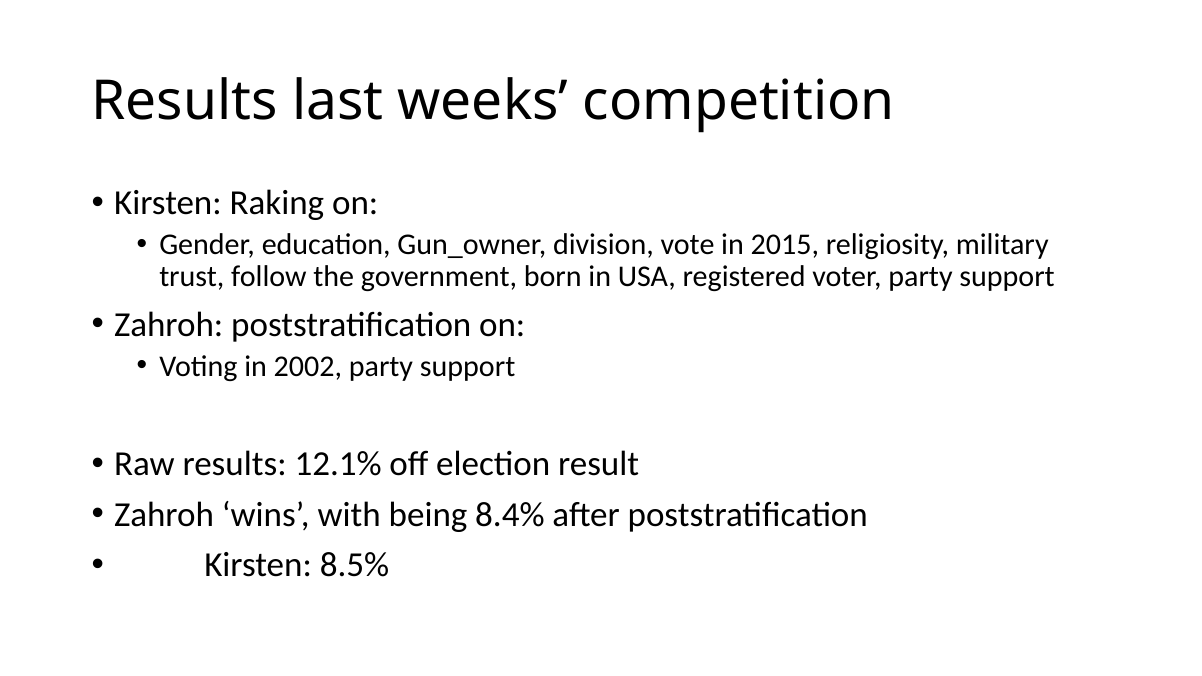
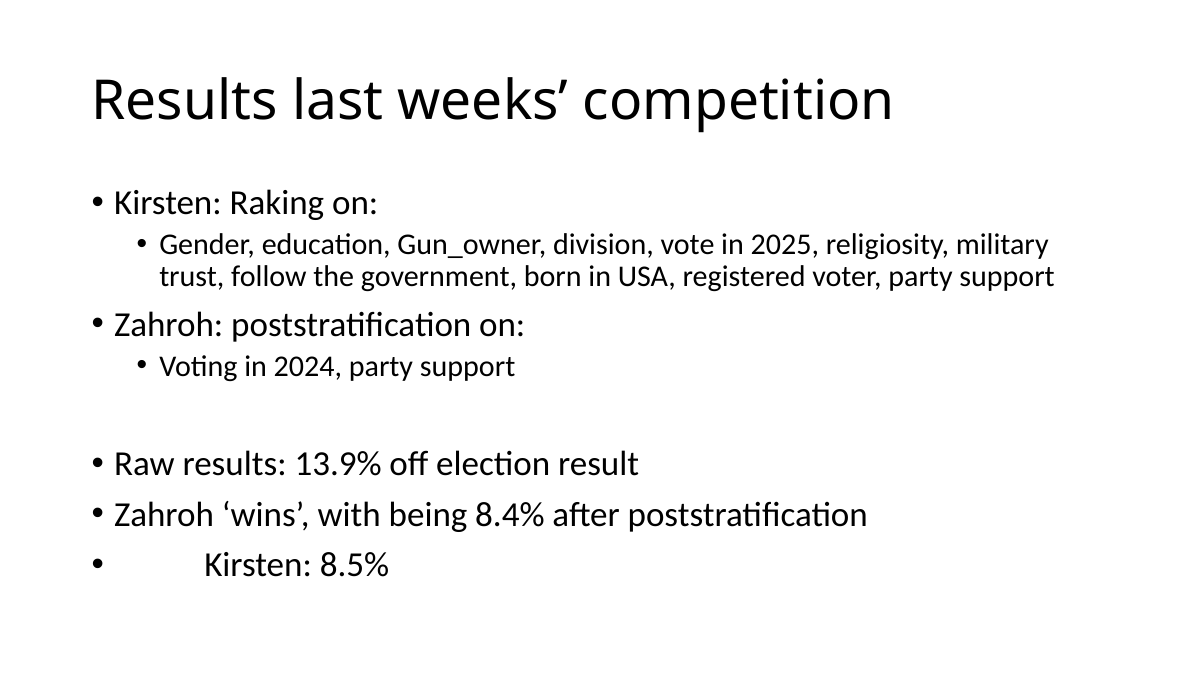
2015: 2015 -> 2025 (785, 245)
2002: 2002 -> 2024 (308, 366)
12.1%: 12.1% -> 13.9% (338, 464)
